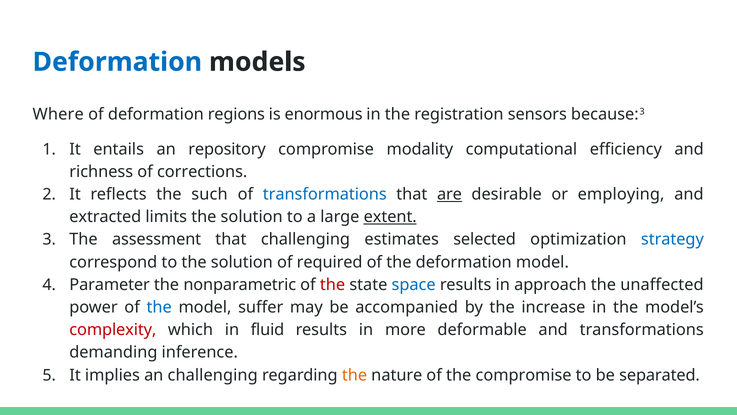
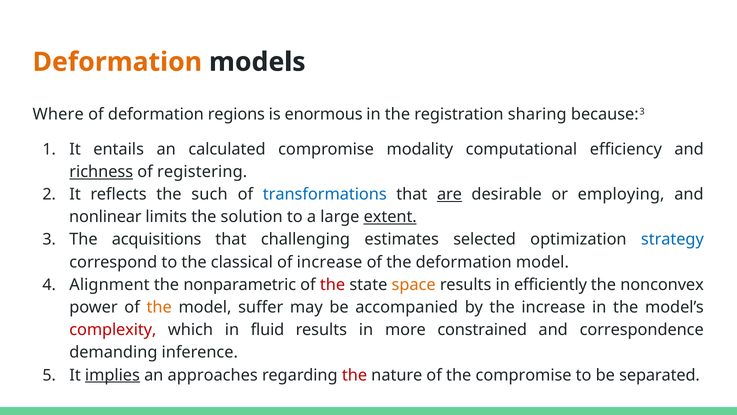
Deformation colour: blue -> orange (117, 62)
sensors: sensors -> sharing (537, 114)
repository: repository -> calculated (227, 149)
richness underline: none -> present (101, 172)
corrections: corrections -> registering (202, 172)
extracted: extracted -> nonlinear (105, 217)
assessment: assessment -> acquisitions (157, 239)
to the solution: solution -> classical (242, 262)
of required: required -> increase (330, 262)
Parameter: Parameter -> Alignment (109, 284)
space colour: blue -> orange (414, 284)
approach: approach -> efficiently (550, 284)
unaffected: unaffected -> nonconvex (662, 284)
the colour: blue -> orange (159, 307)
deformable: deformable -> constrained (482, 330)
and transformations: transformations -> correspondence (642, 330)
implies underline: none -> present (112, 375)
an challenging: challenging -> approaches (213, 375)
the colour: orange -> red (355, 375)
